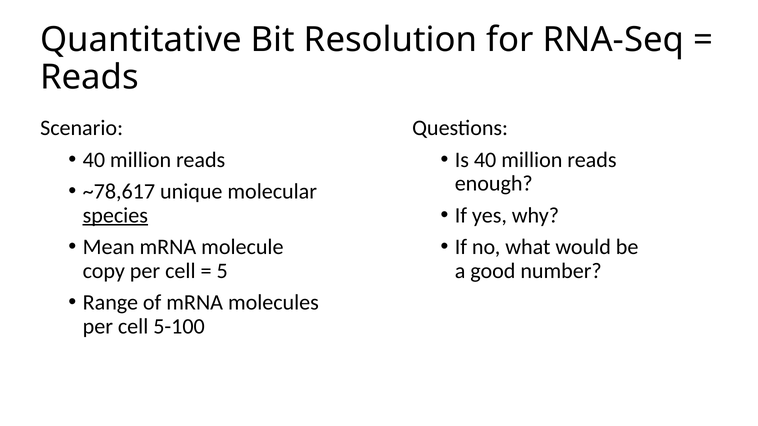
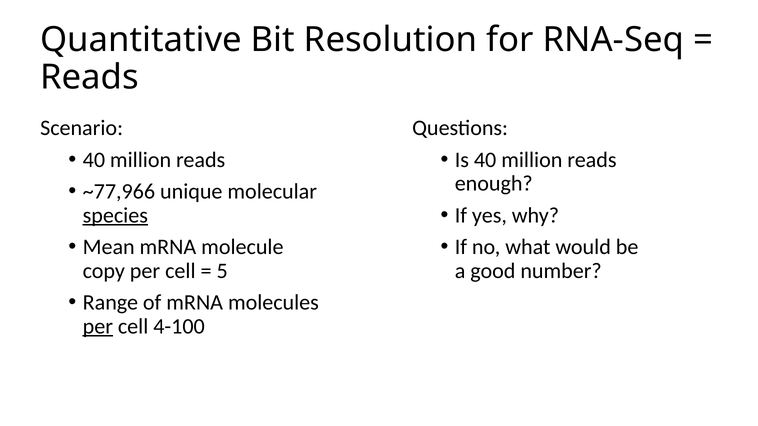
~78,617: ~78,617 -> ~77,966 (119, 192)
per underline: none -> present (98, 327)
5-100: 5-100 -> 4-100 (179, 327)
